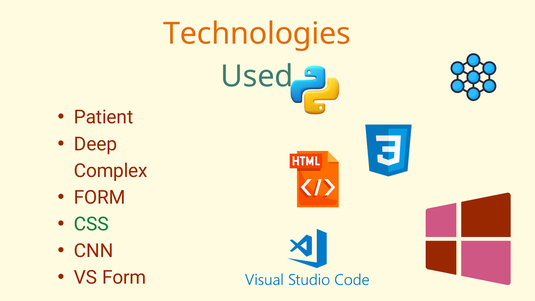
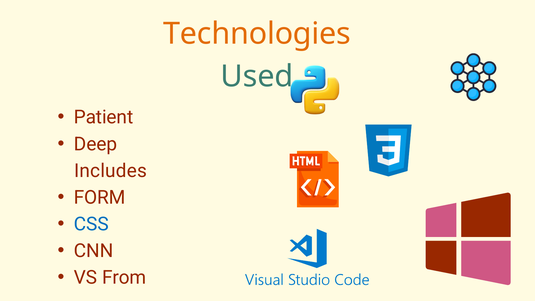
Complex: Complex -> Includes (111, 171)
CSS colour: green -> blue (91, 224)
VS Form: Form -> From (124, 278)
